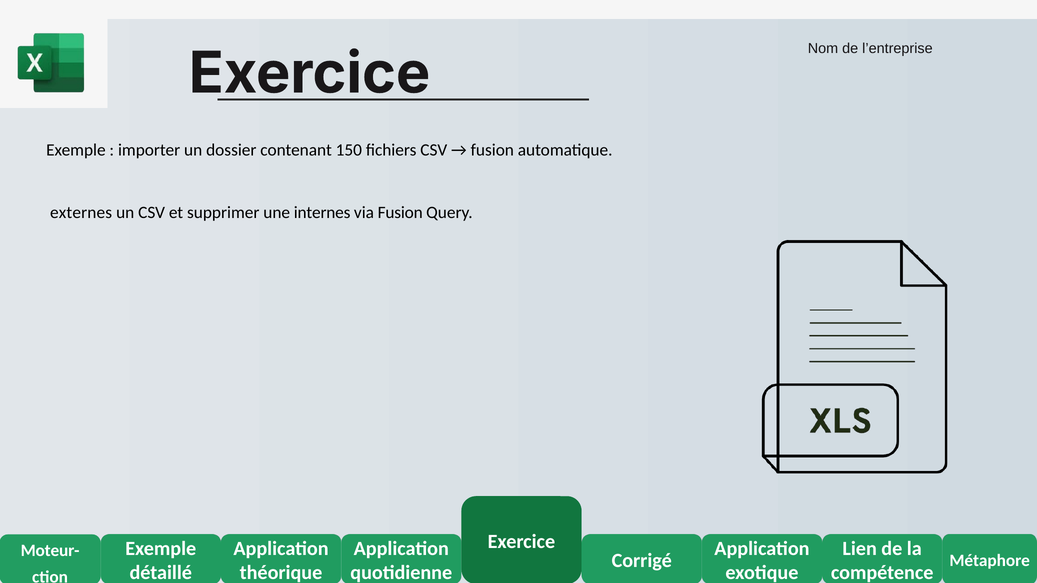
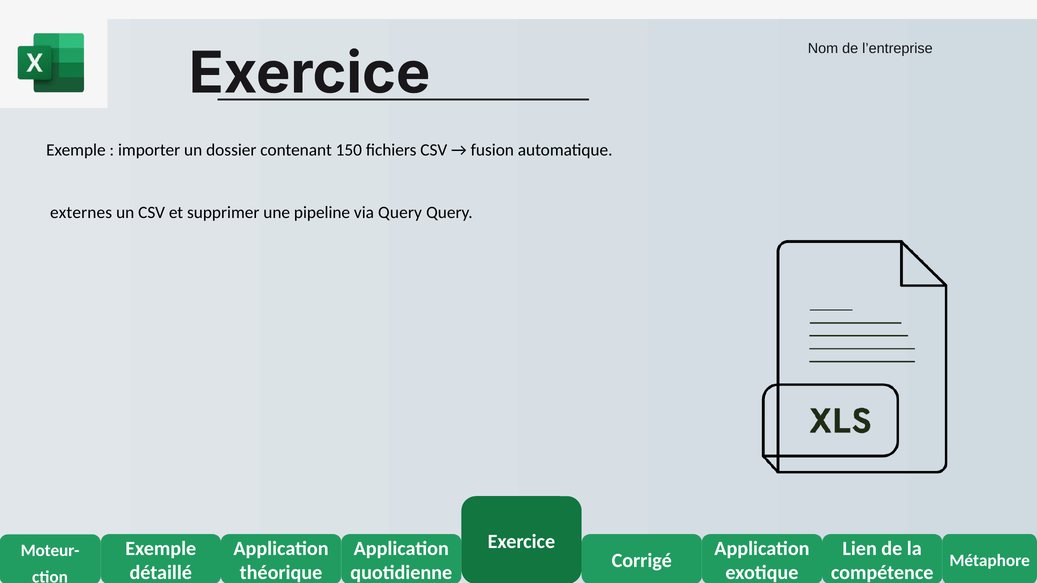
internes: internes -> pipeline (322, 213)
via Fusion: Fusion -> Query (400, 213)
